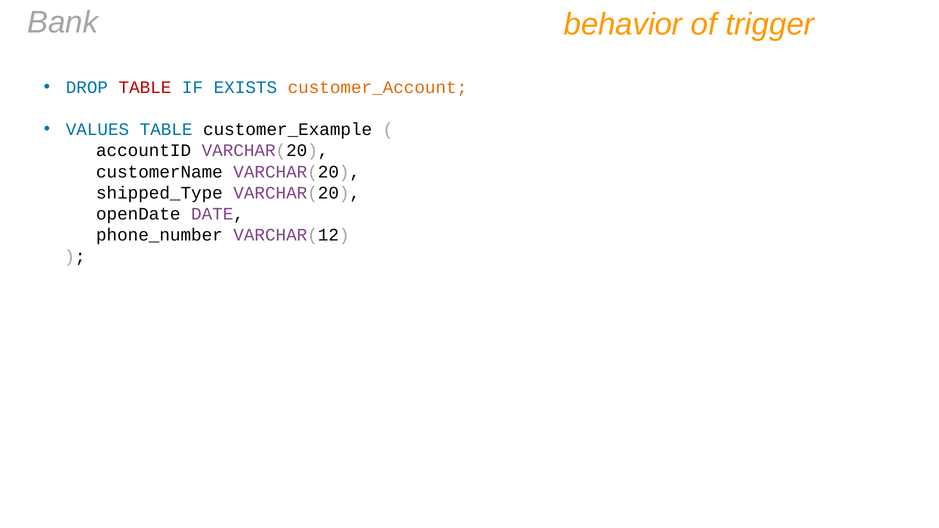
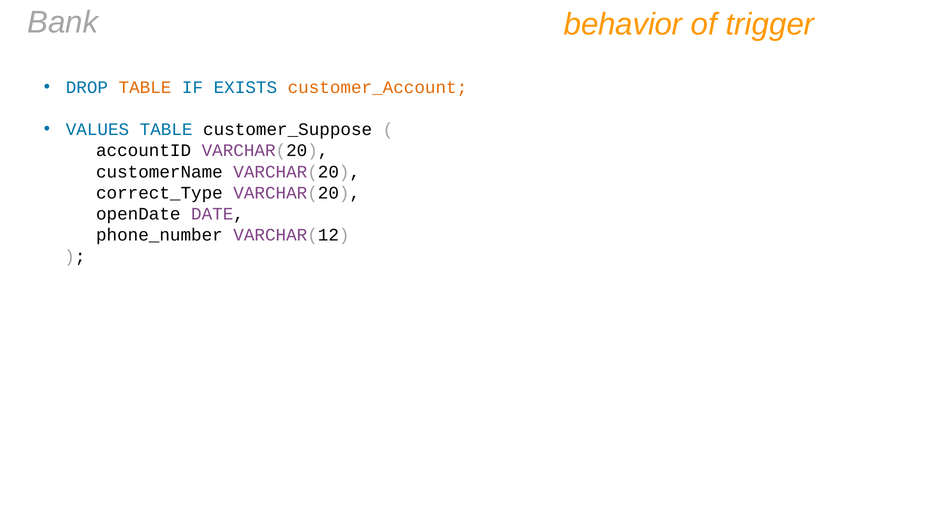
TABLE colour: red -> orange (145, 87)
customer_Example: customer_Example -> customer_Suppose (288, 130)
shipped_Type: shipped_Type -> correct_Type (159, 193)
